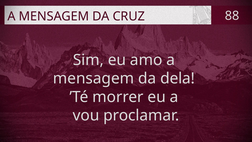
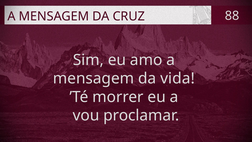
dela: dela -> vida (177, 78)
